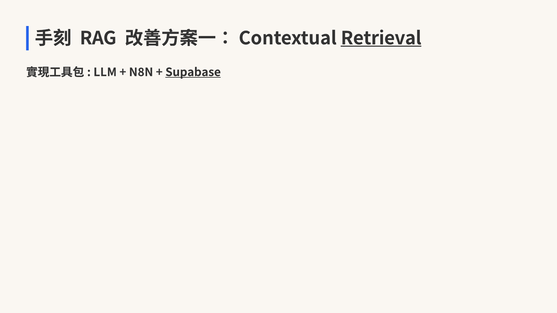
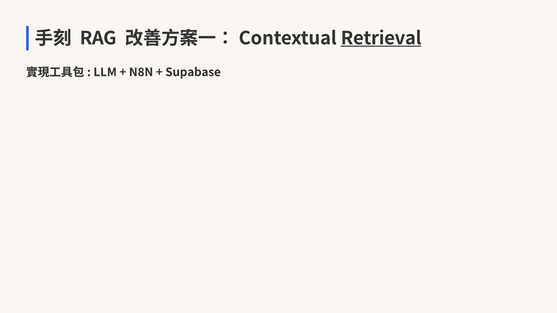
Supabase underline: present -> none (193, 72)
